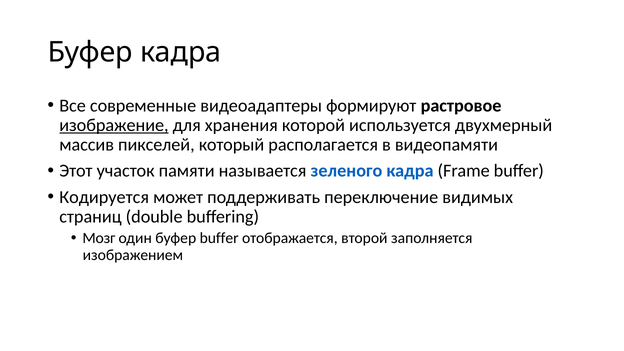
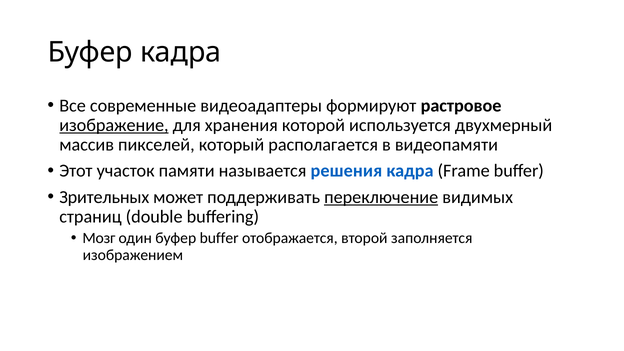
зеленого: зеленого -> решения (346, 171)
Кодируется: Кодируется -> Зрительных (104, 197)
переключение underline: none -> present (381, 197)
